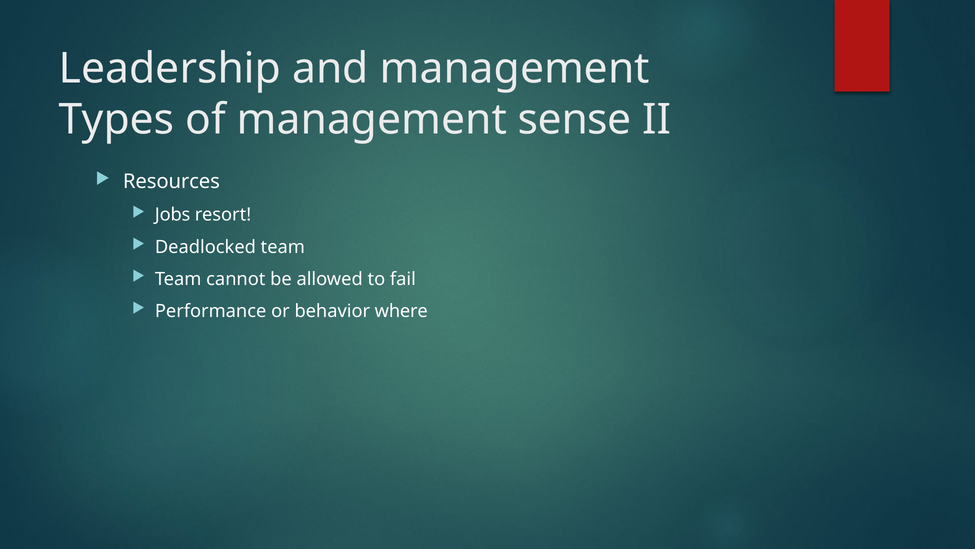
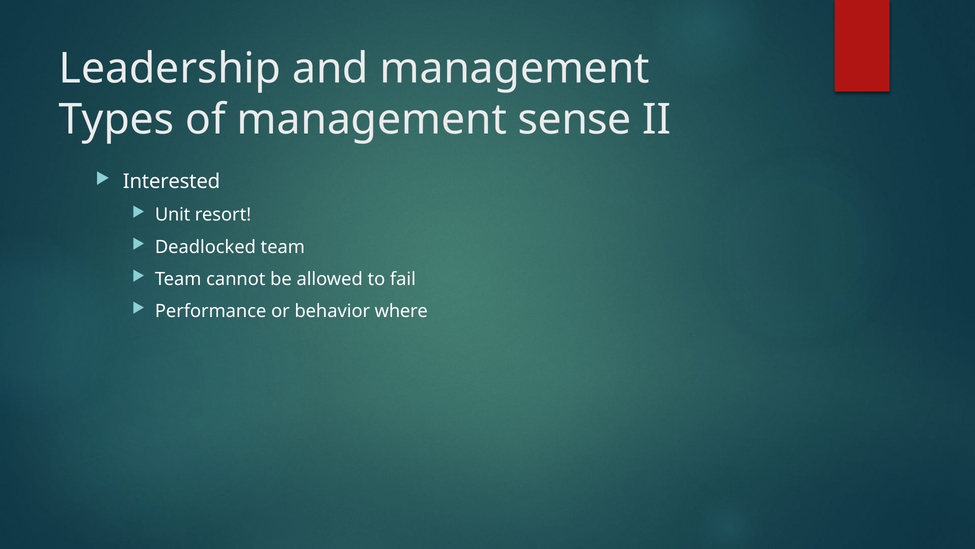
Resources: Resources -> Interested (171, 181)
Jobs: Jobs -> Unit (173, 215)
